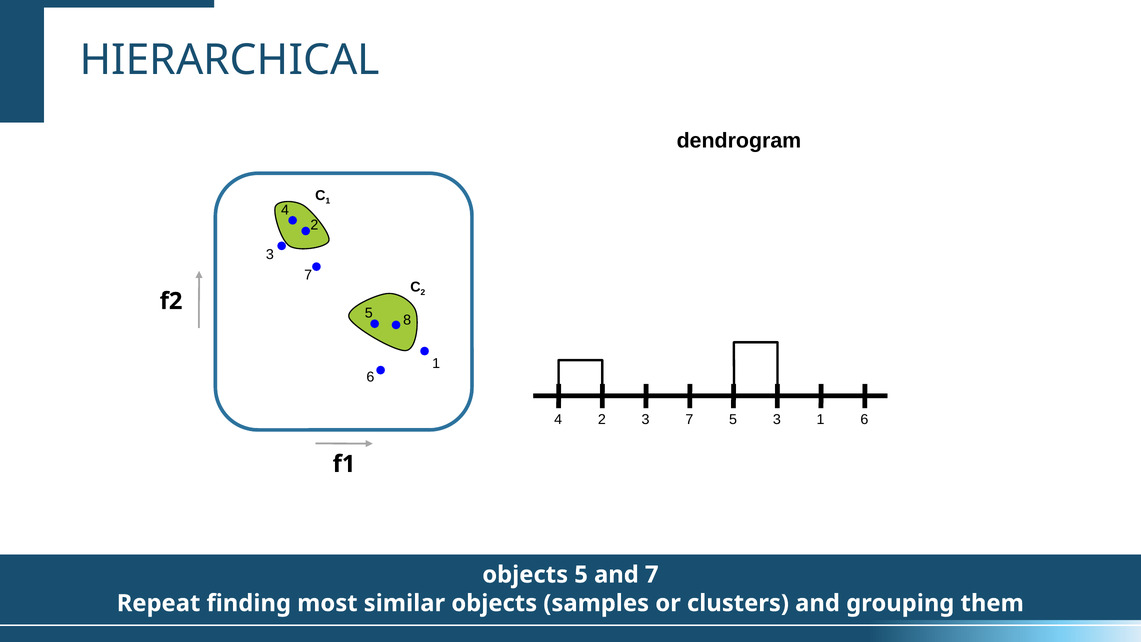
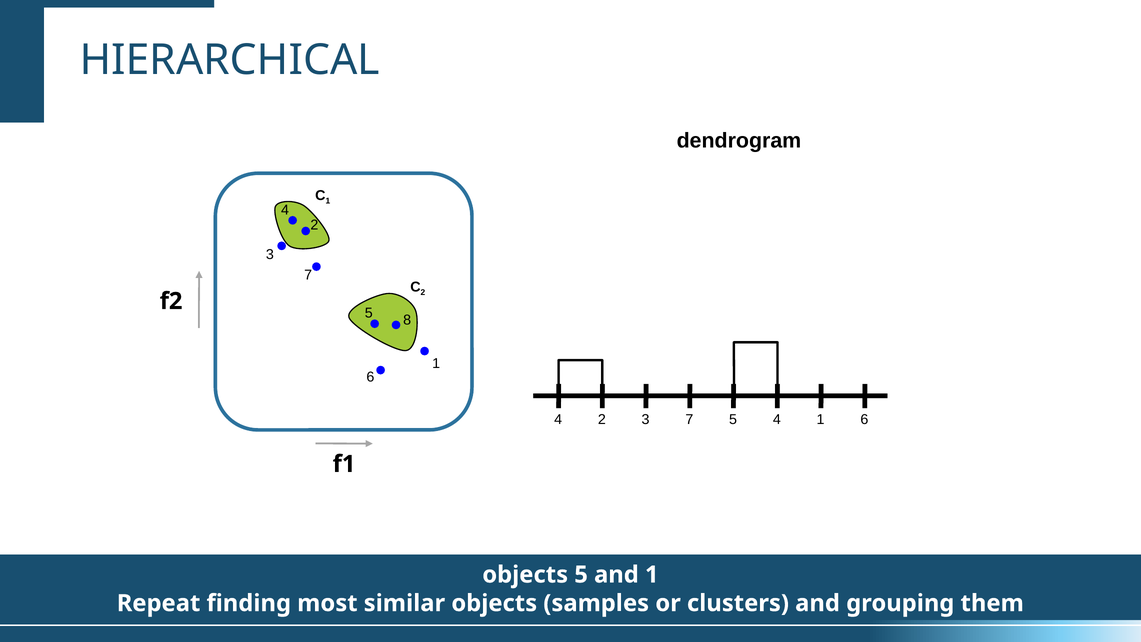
5 3: 3 -> 4 (777, 420)
and 7: 7 -> 1 (652, 575)
